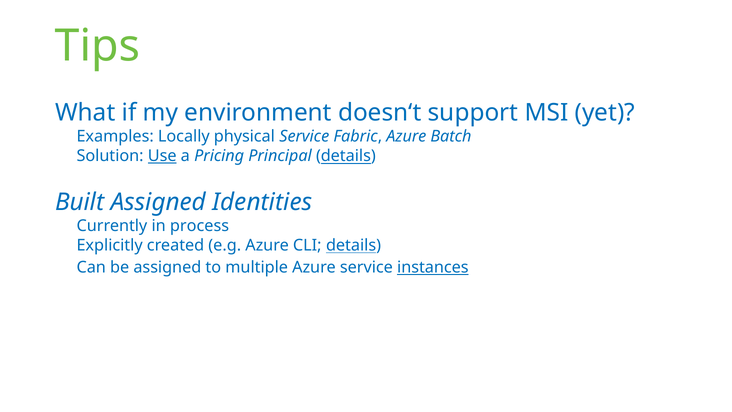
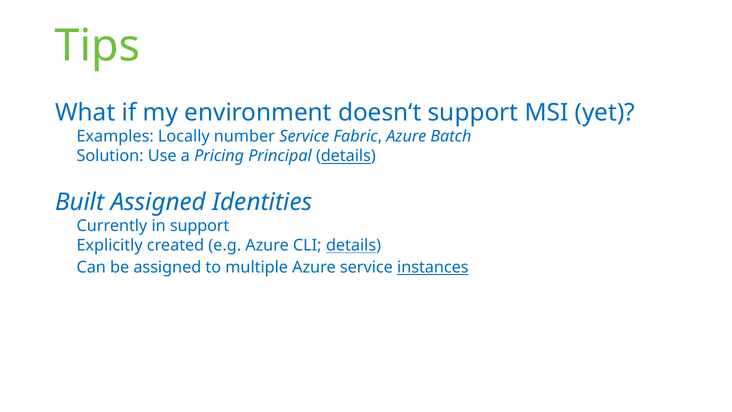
physical: physical -> number (244, 137)
Use underline: present -> none (162, 156)
in process: process -> support (200, 226)
